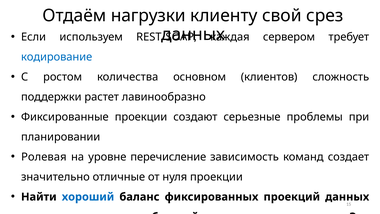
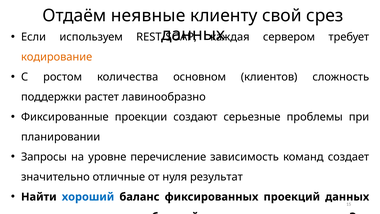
нагрузки: нагрузки -> неявные (148, 16)
кодирование colour: blue -> orange (57, 57)
Ролевая: Ролевая -> Запросы (44, 157)
нуля проекции: проекции -> результат (216, 177)
